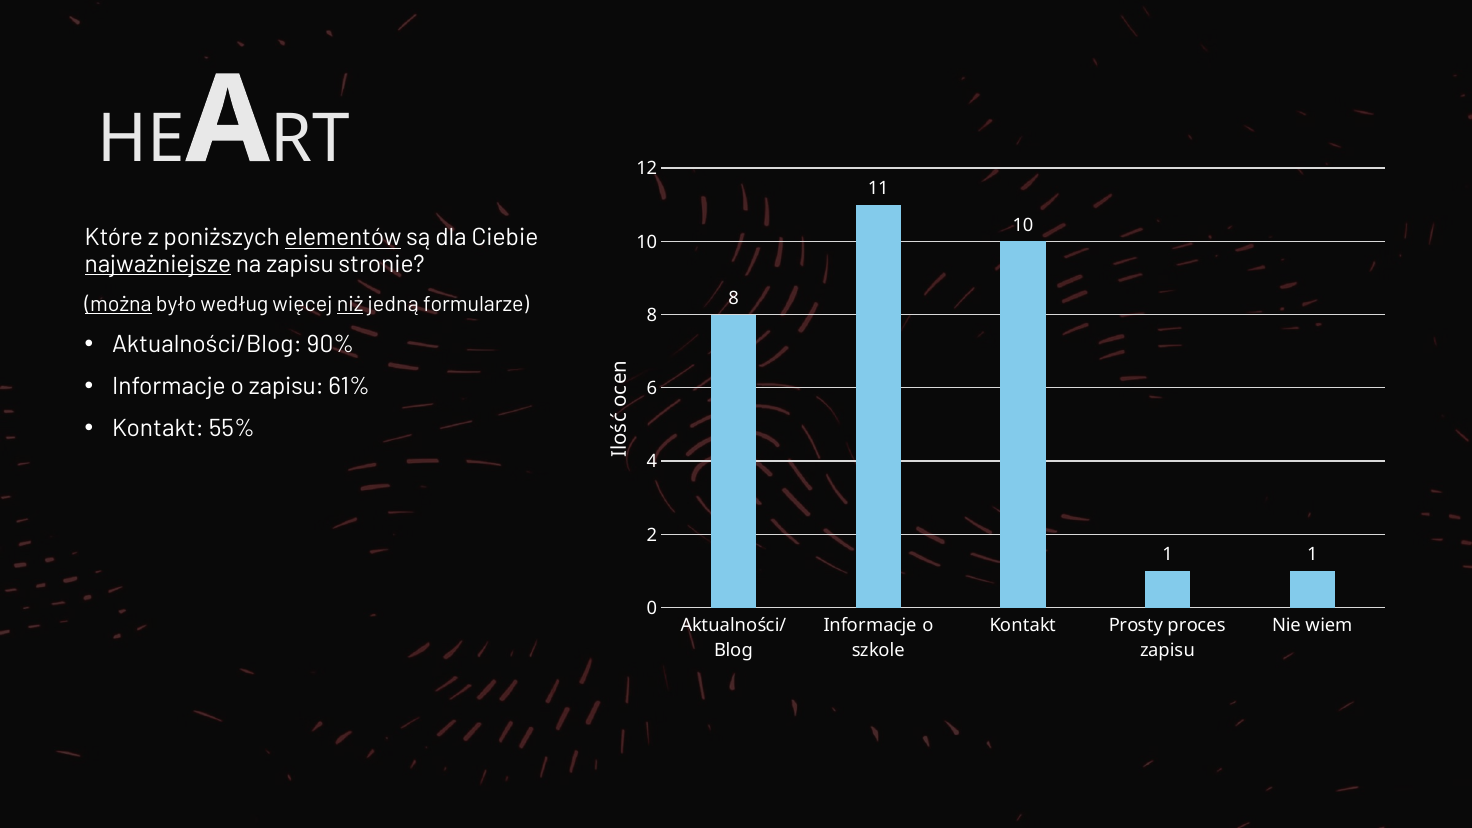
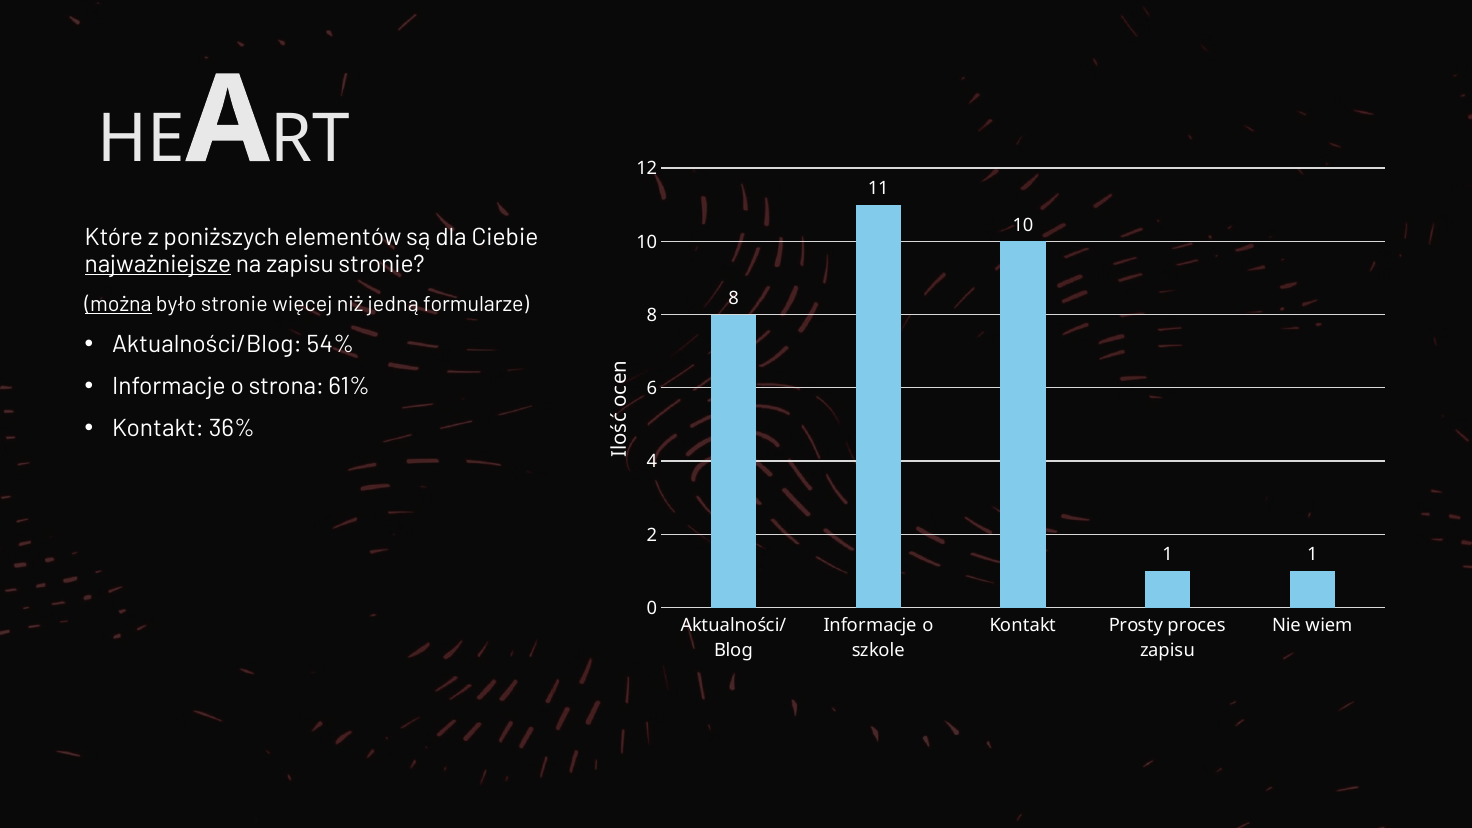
elementów underline: present -> none (343, 238)
było według: według -> stronie (234, 304)
niż underline: present -> none (350, 304)
90%: 90% -> 54% (330, 344)
o zapisu: zapisu -> strona (286, 386)
55%: 55% -> 36% (232, 428)
